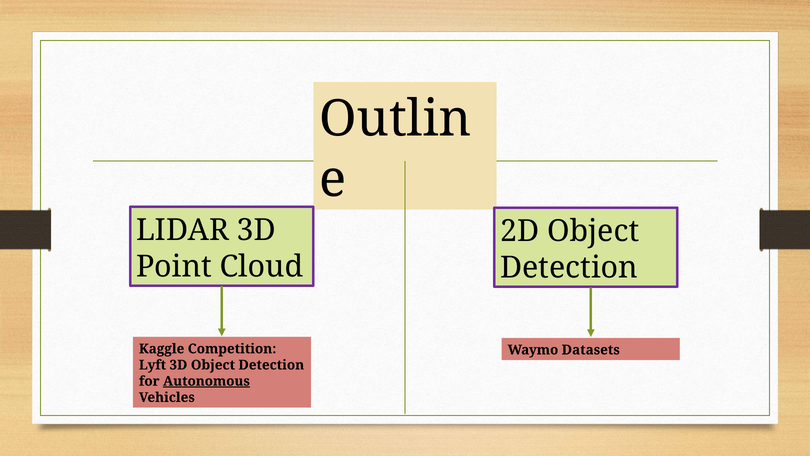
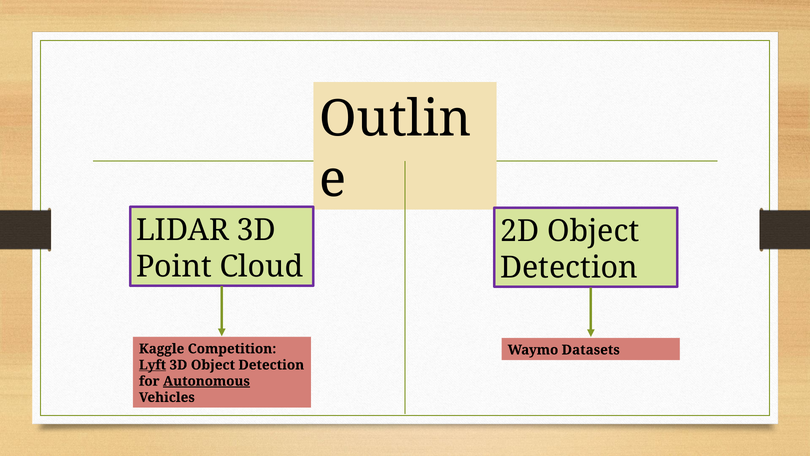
Lyft underline: none -> present (153, 365)
